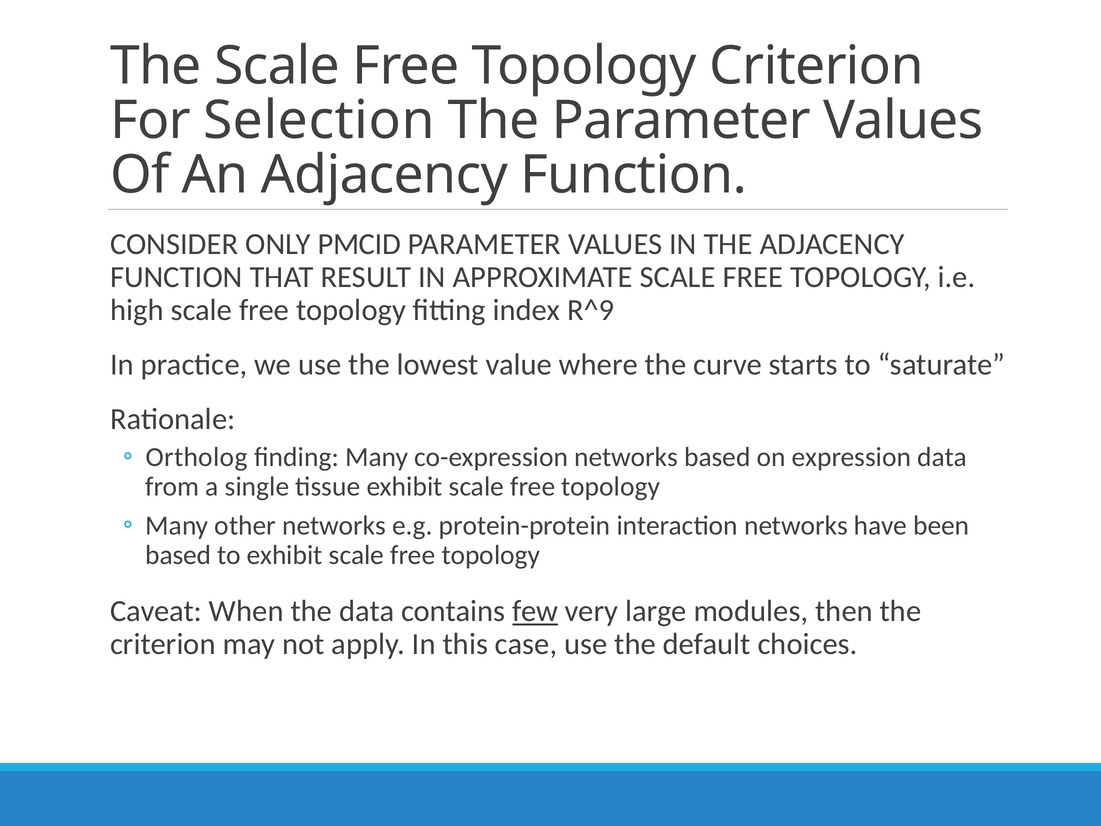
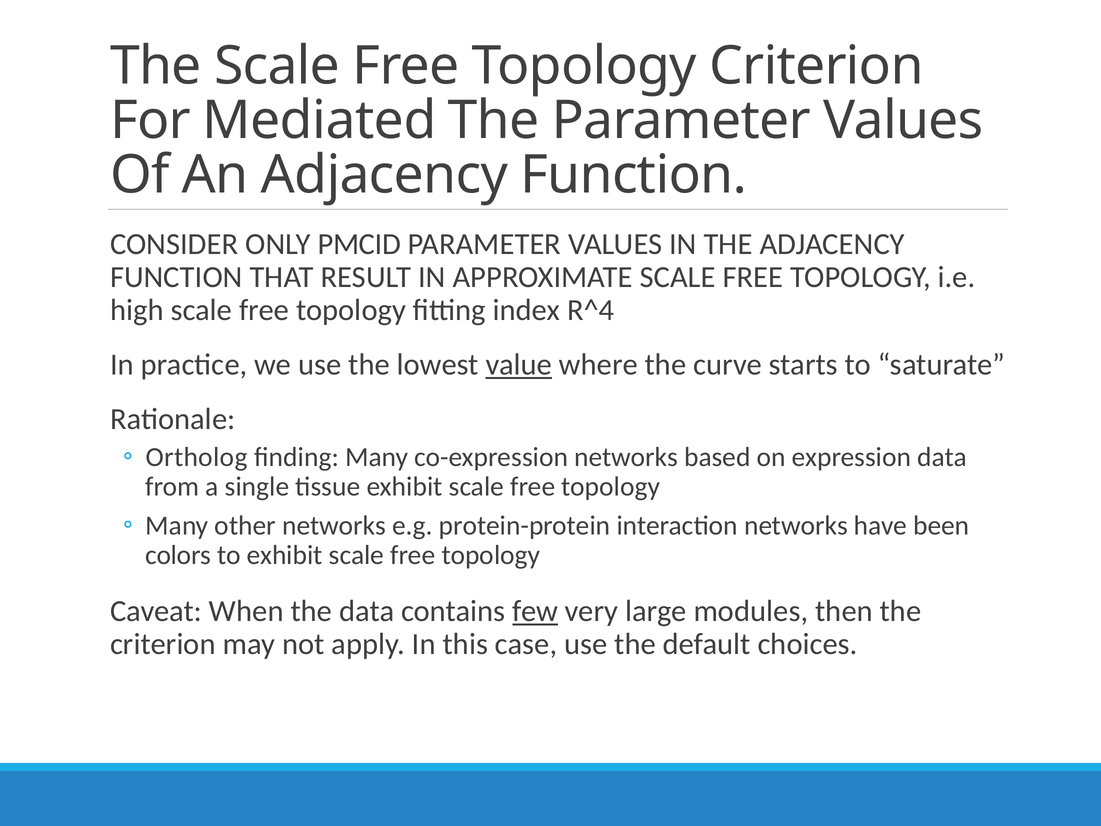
Selection: Selection -> Mediated (319, 121)
R^9: R^9 -> R^4 (591, 310)
value underline: none -> present (519, 365)
based: based -> colors (178, 555)
